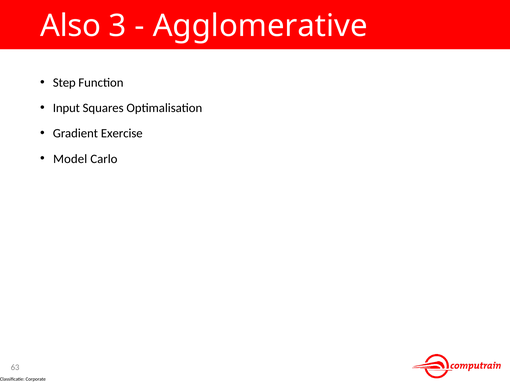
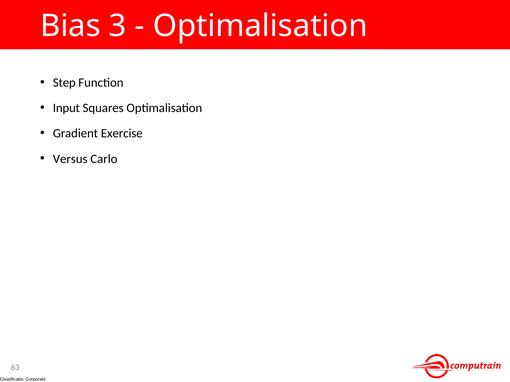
Also: Also -> Bias (70, 26)
Agglomerative: Agglomerative -> Optimalisation (260, 26)
Model: Model -> Versus (70, 159)
